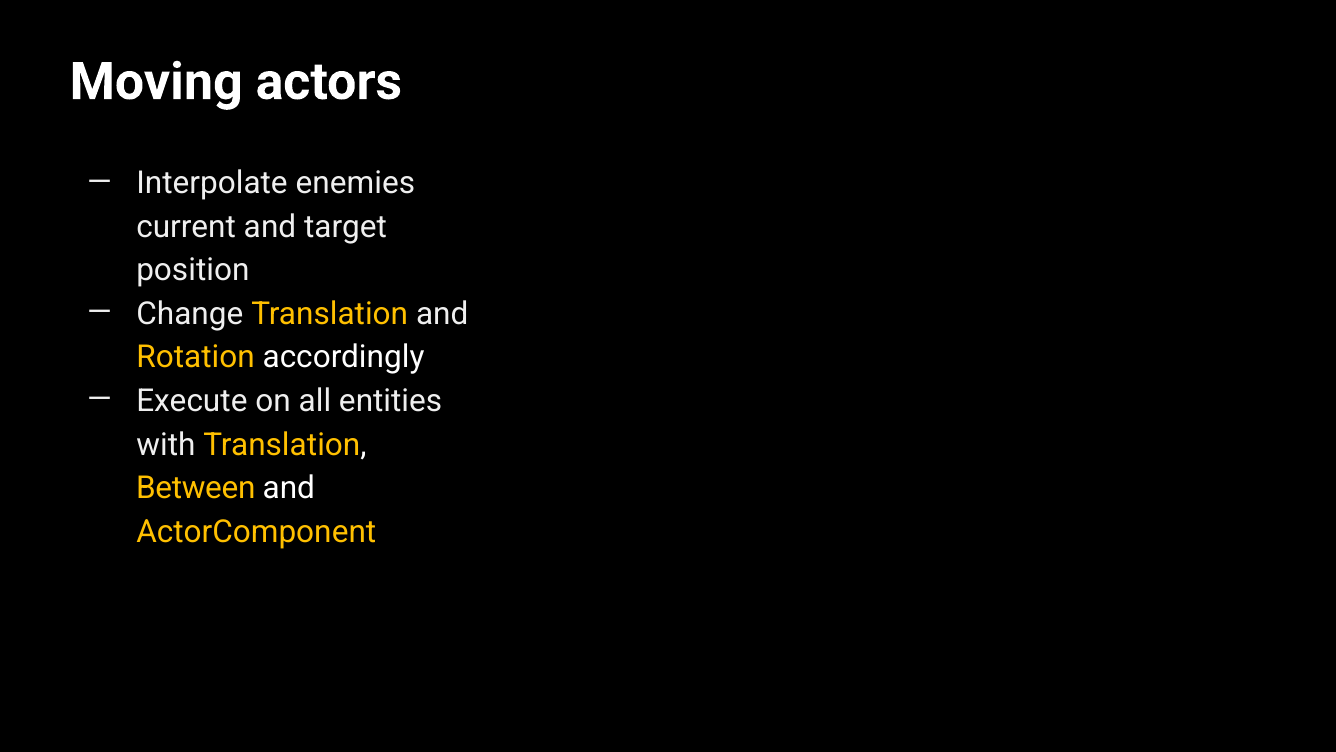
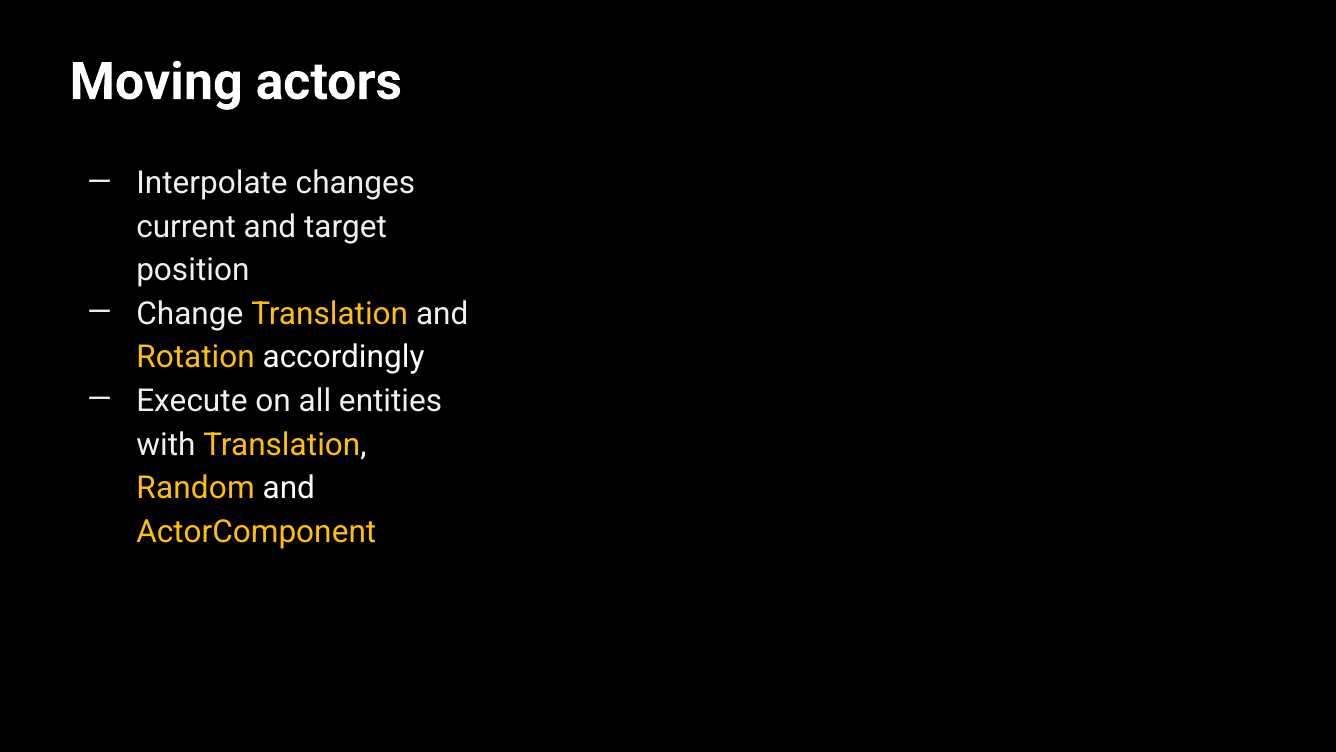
enemies: enemies -> changes (355, 183)
Between: Between -> Random (196, 488)
